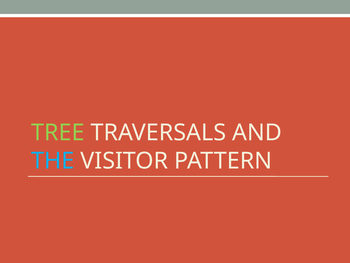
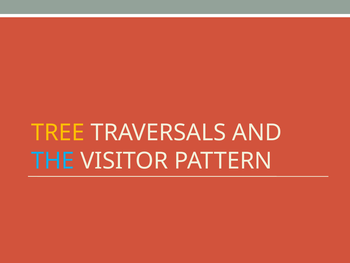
TREE colour: light green -> yellow (58, 133)
